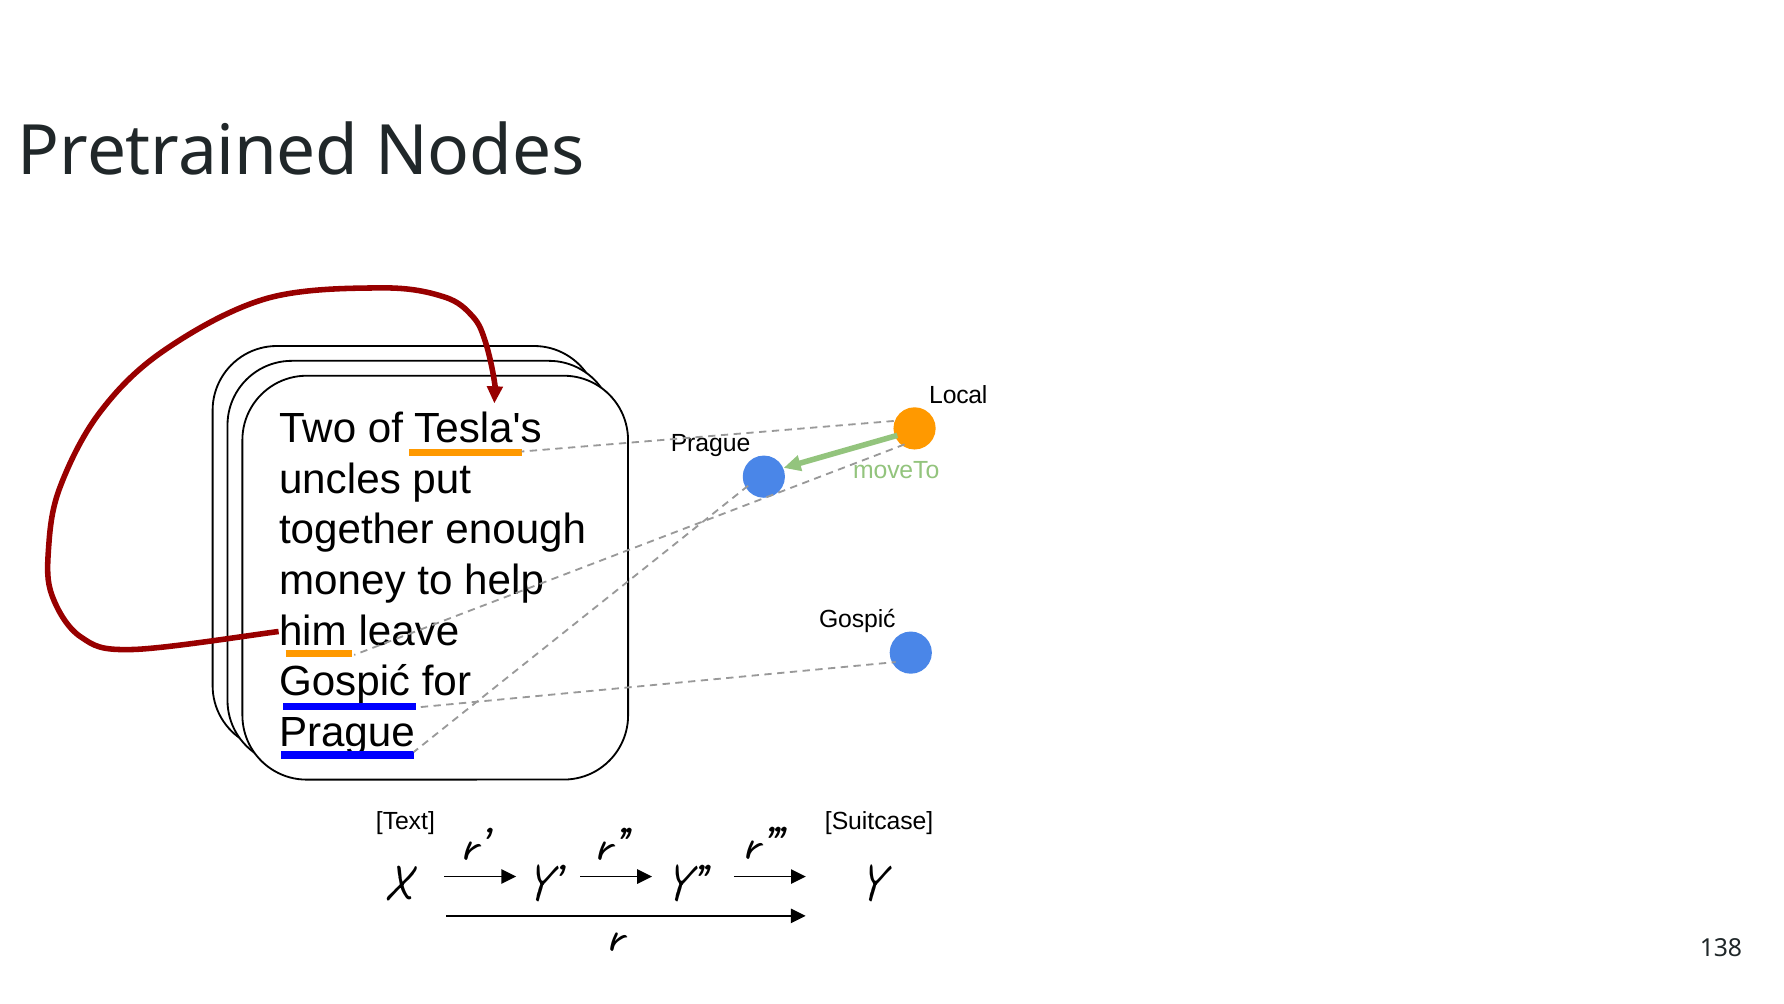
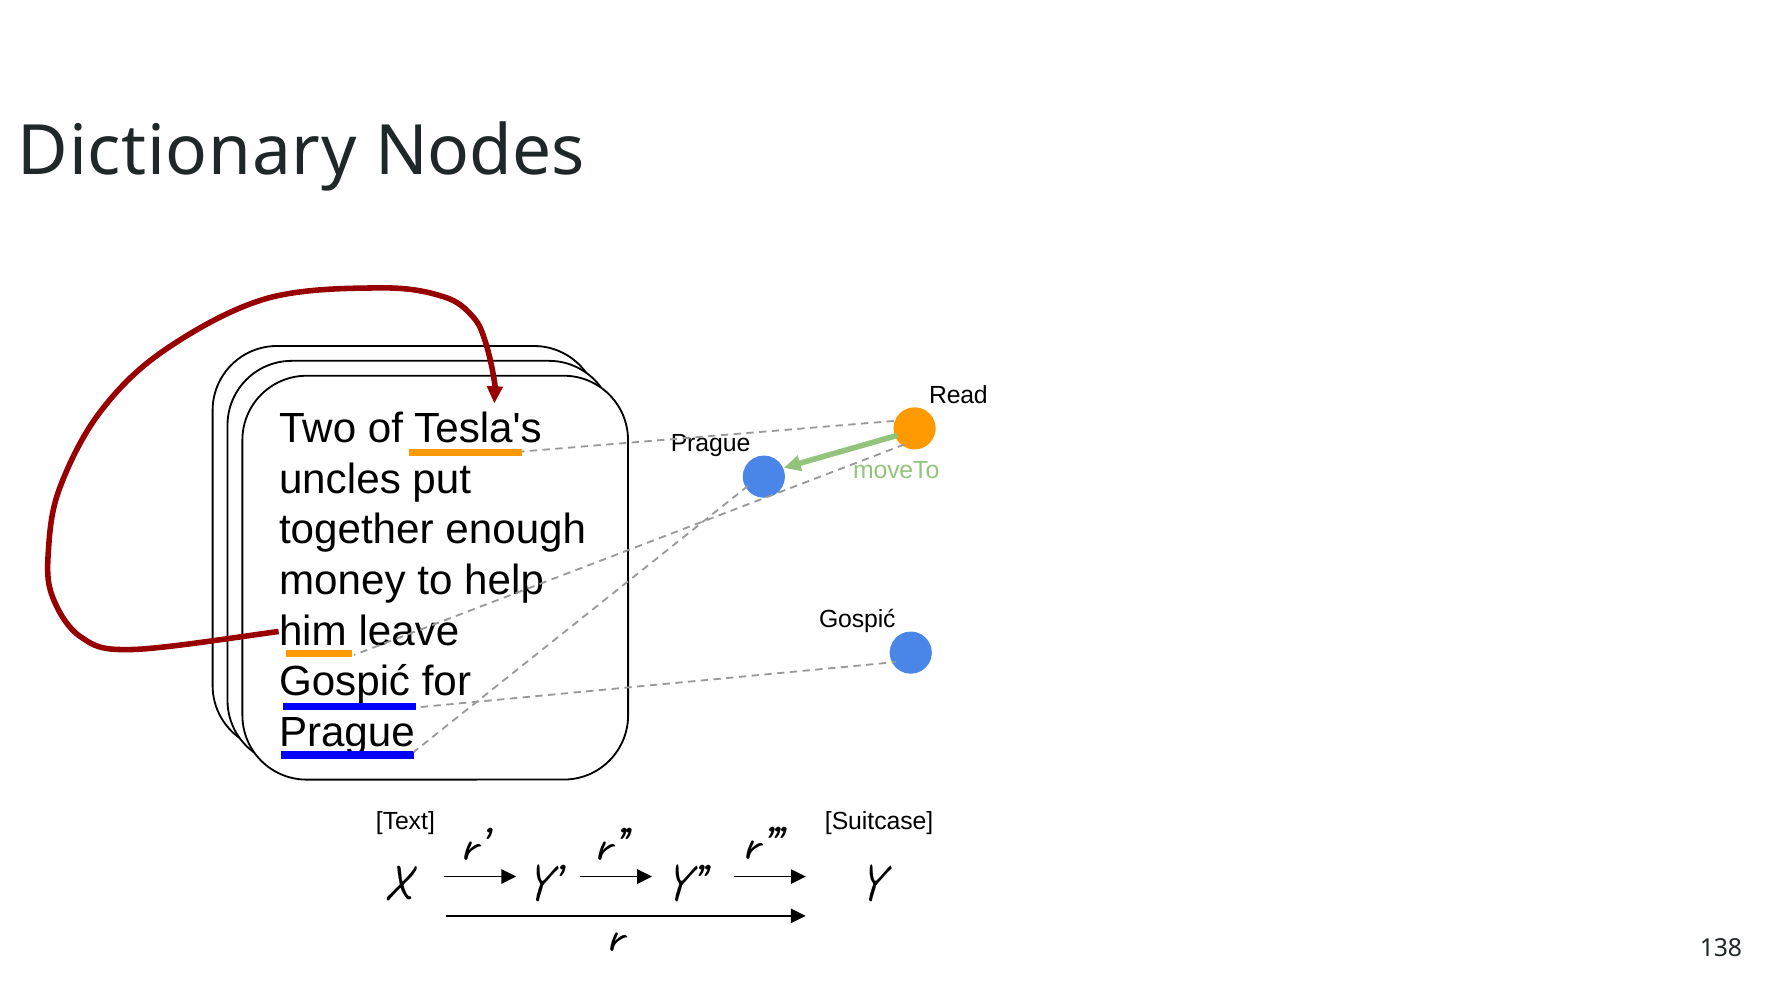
Pretrained: Pretrained -> Dictionary (187, 151)
Local: Local -> Read (958, 395)
